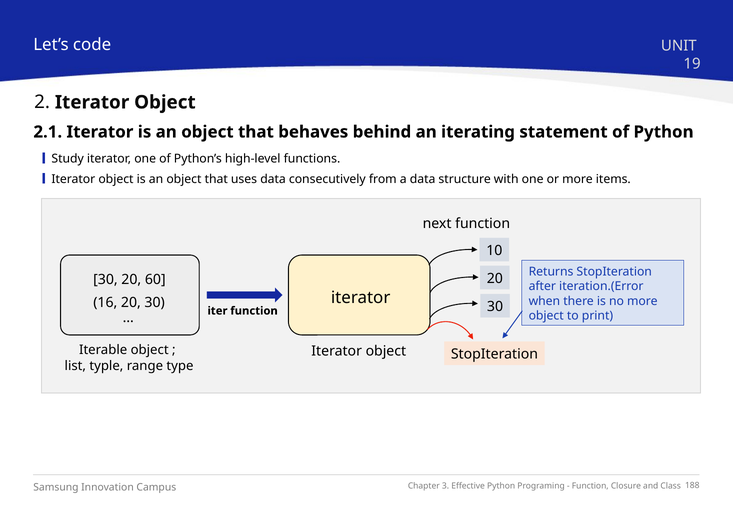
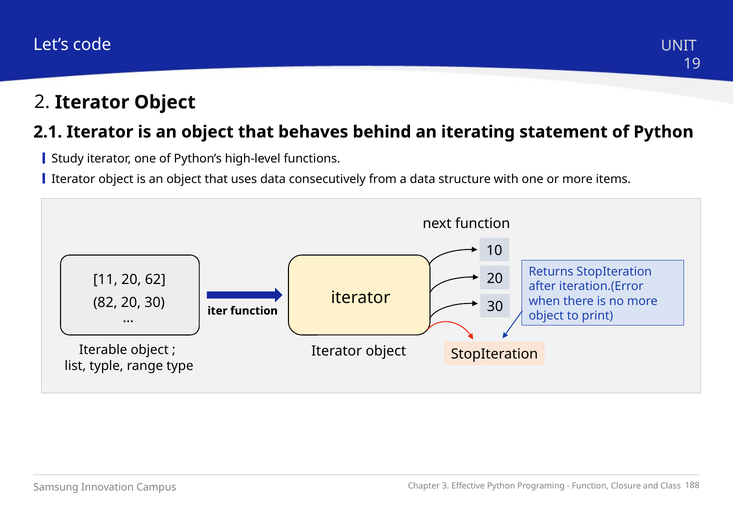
30: 30 -> 11 (105, 280)
60: 60 -> 62 (155, 280)
16: 16 -> 82 (105, 303)
